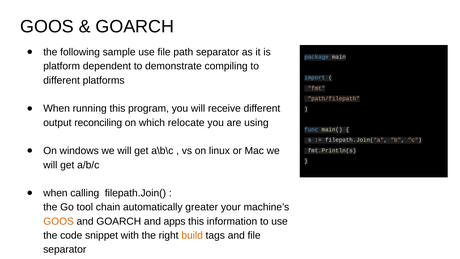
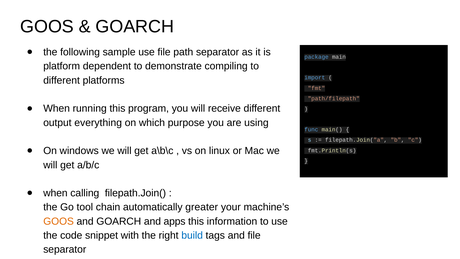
reconciling: reconciling -> everything (98, 123)
relocate: relocate -> purpose (186, 123)
build colour: orange -> blue (192, 235)
